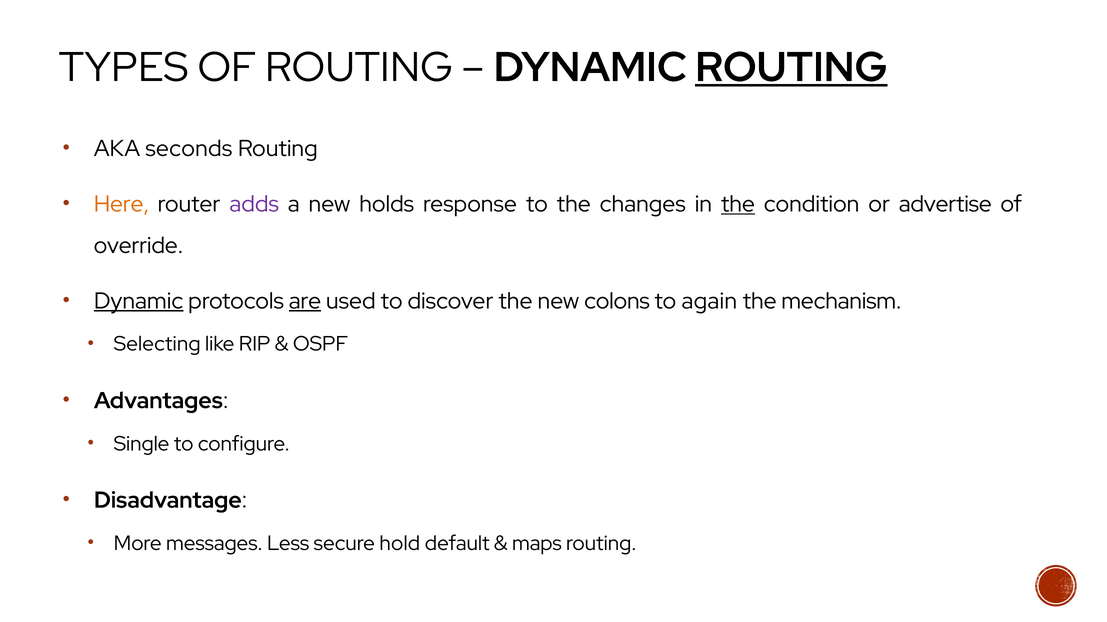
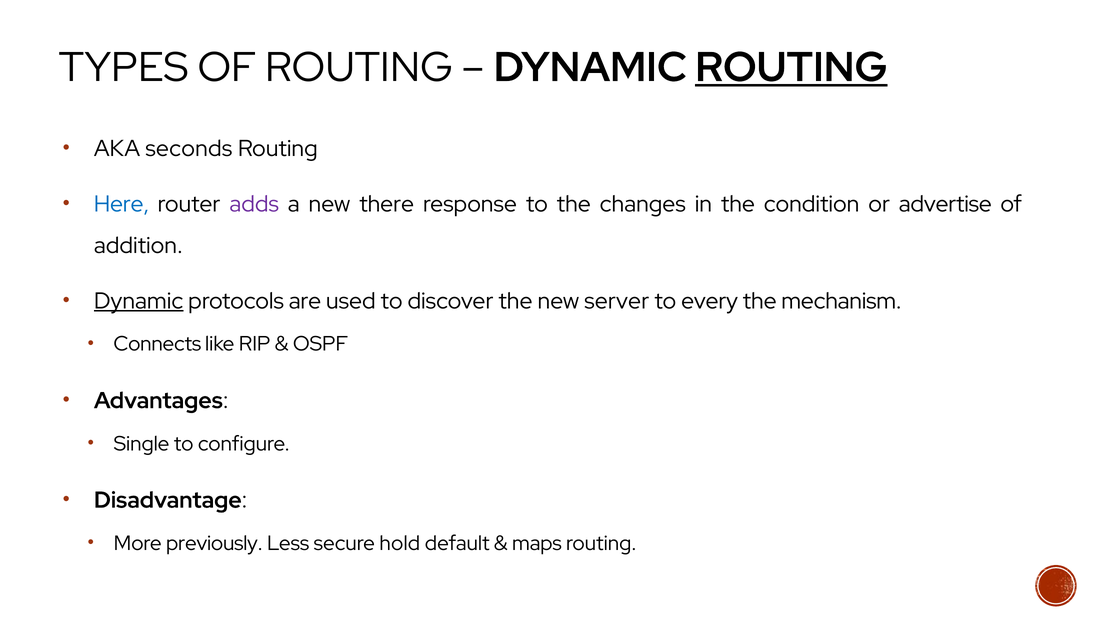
Here colour: orange -> blue (121, 204)
holds: holds -> there (387, 204)
the underline: present -> none (738, 204)
override: override -> addition (138, 246)
are underline: present -> none (305, 301)
colons: colons -> server (617, 301)
again: again -> every (710, 301)
Selecting: Selecting -> Connects (157, 344)
messages: messages -> previously (214, 544)
